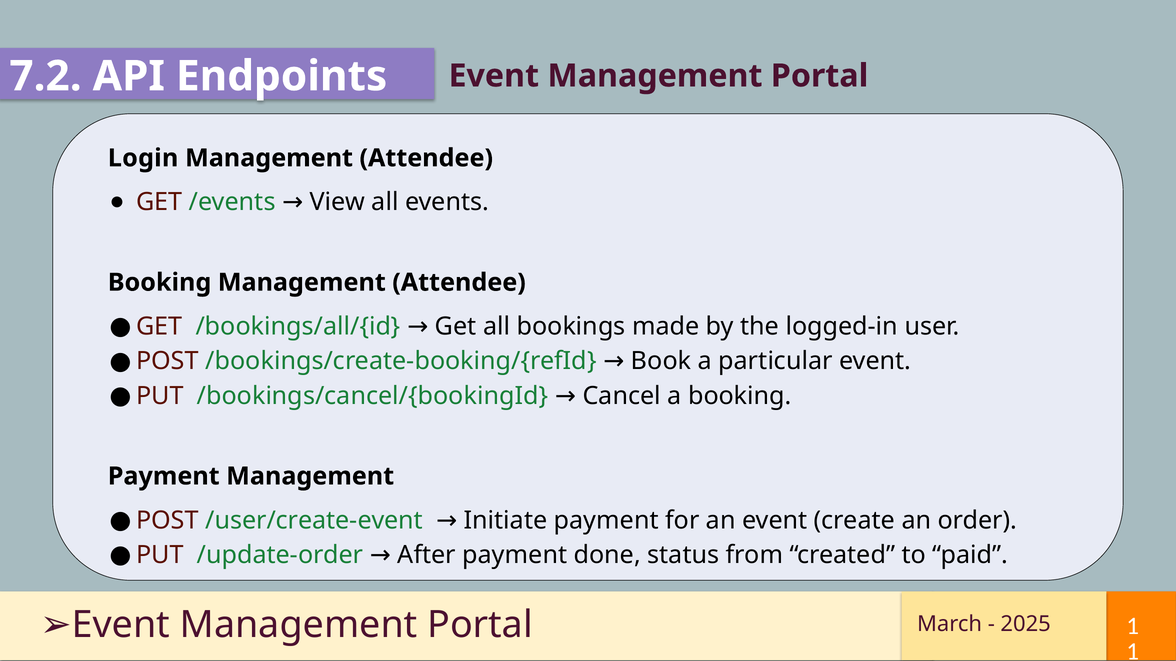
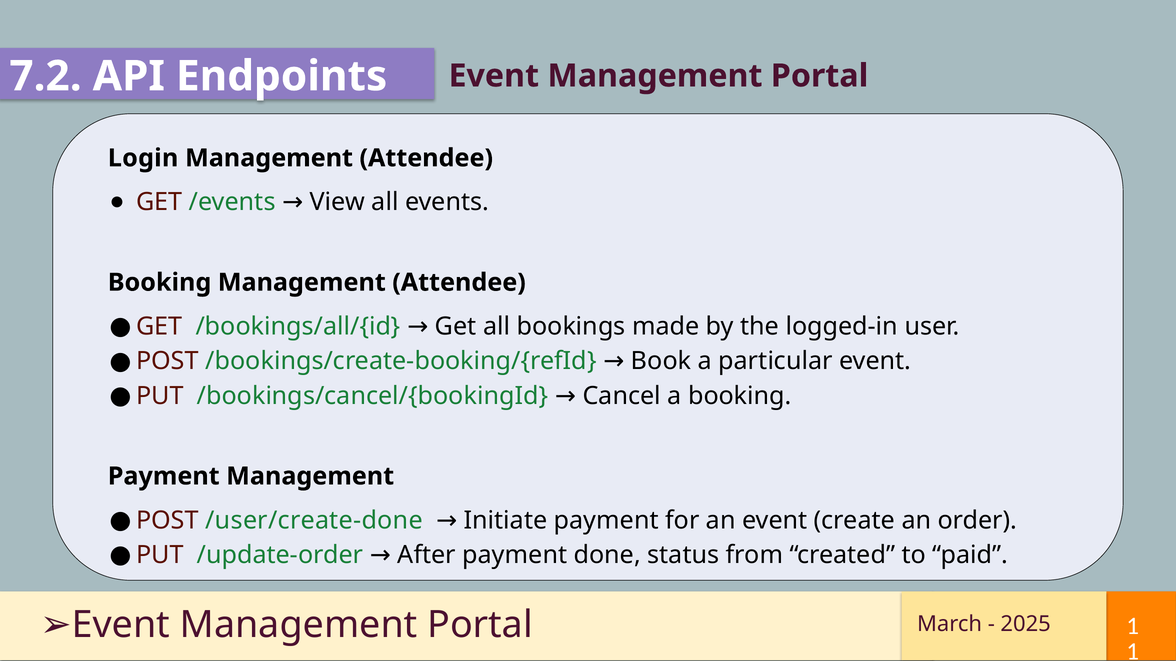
/user/create-event: /user/create-event -> /user/create-done (314, 521)
